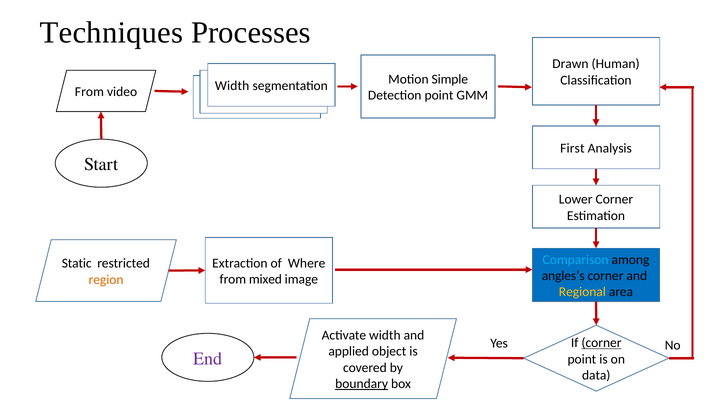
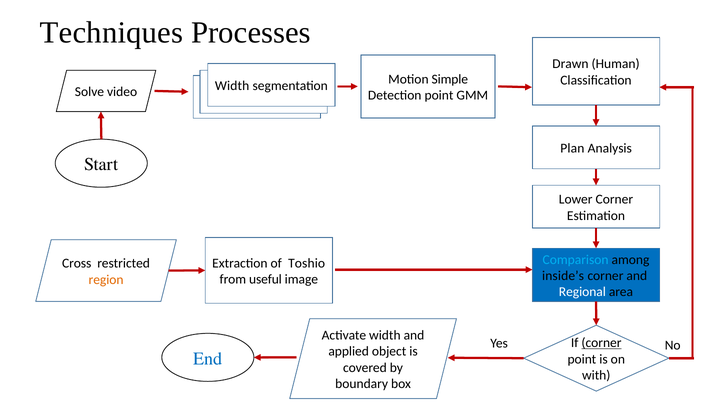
From: From -> Solve (89, 92)
First: First -> Plan (572, 149)
Where: Where -> Toshio (307, 264)
Static: Static -> Cross (77, 264)
angles’s: angles’s -> inside’s (563, 276)
mixed: mixed -> useful (265, 280)
Regional colour: yellow -> white (582, 292)
End colour: purple -> blue (208, 359)
data: data -> with (596, 376)
boundary underline: present -> none (362, 384)
